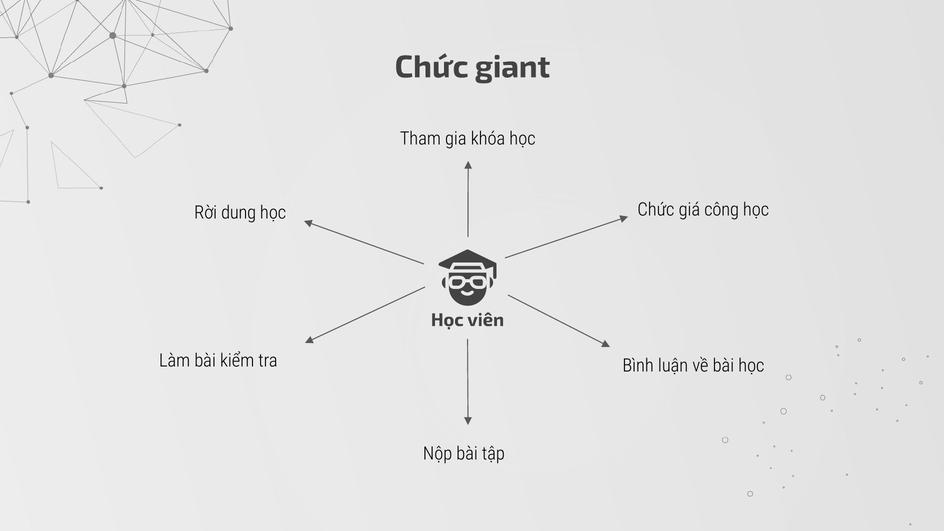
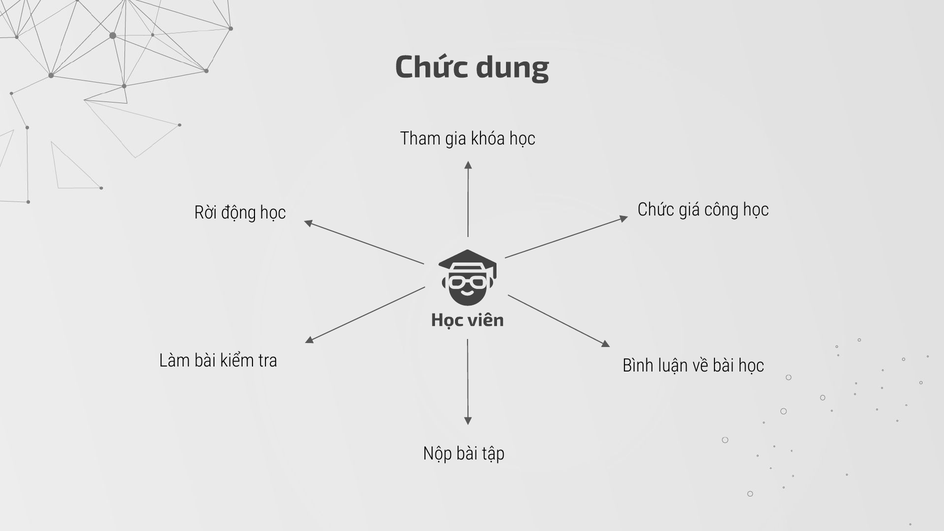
giant: giant -> dung (512, 67)
dung: dung -> động (239, 213)
